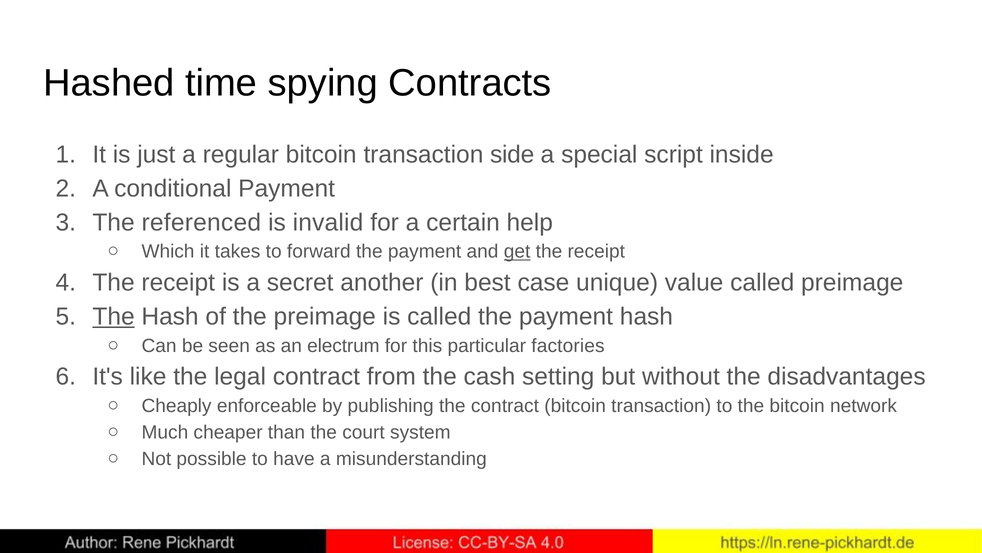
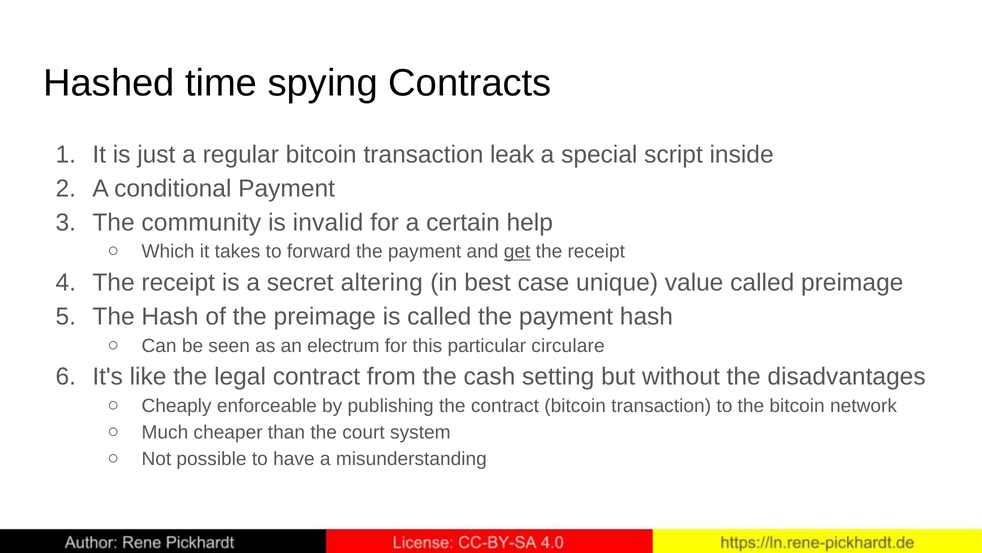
side: side -> leak (512, 154)
referenced: referenced -> community (201, 222)
another: another -> altering (382, 282)
The underline: present -> none (114, 316)
factories: factories -> circulare (568, 345)
